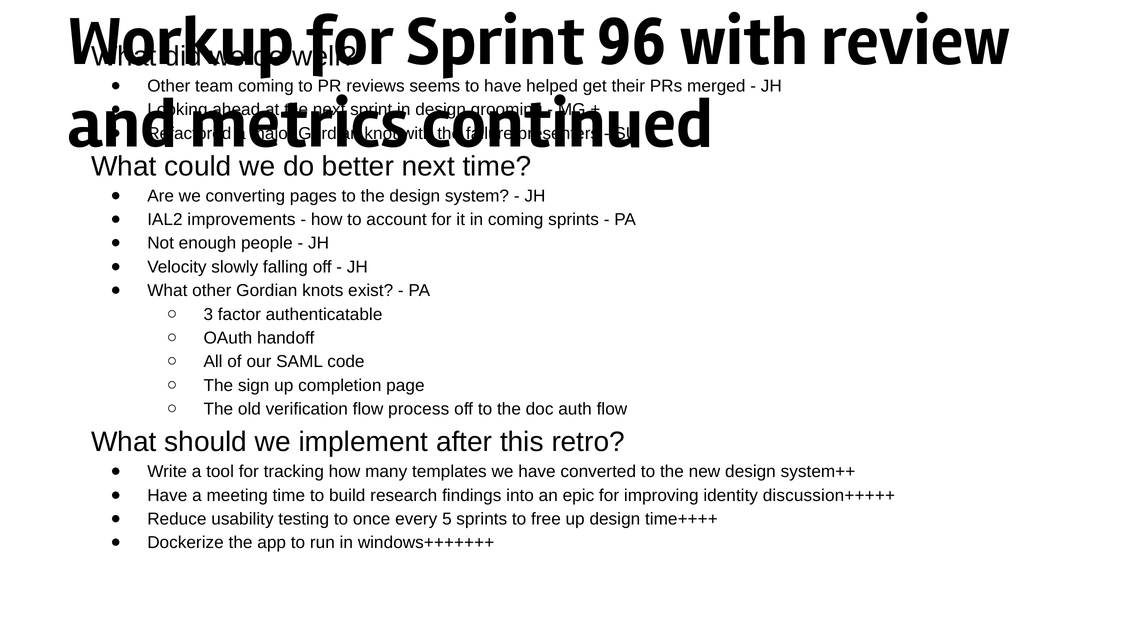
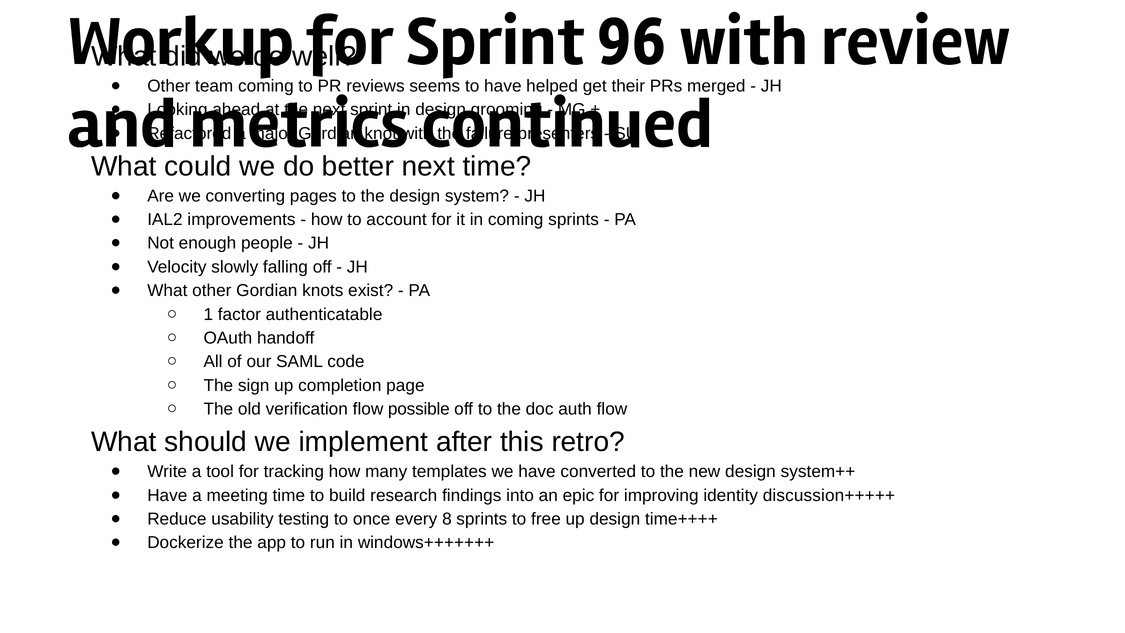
3: 3 -> 1 (208, 314)
process: process -> possible (419, 409)
5: 5 -> 8 (447, 519)
